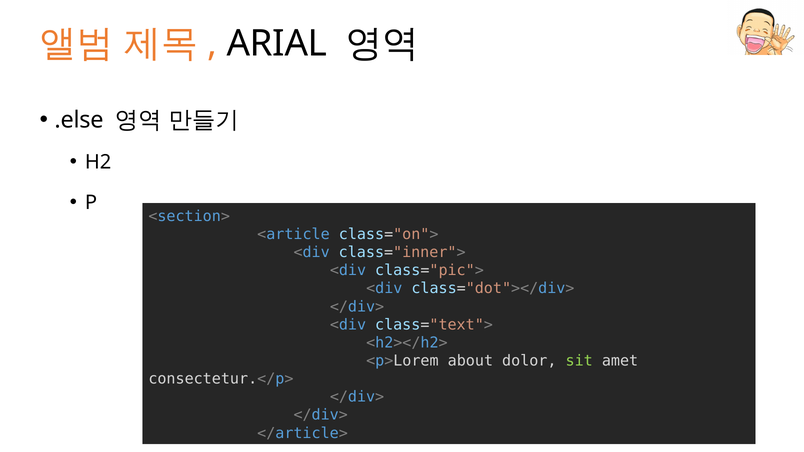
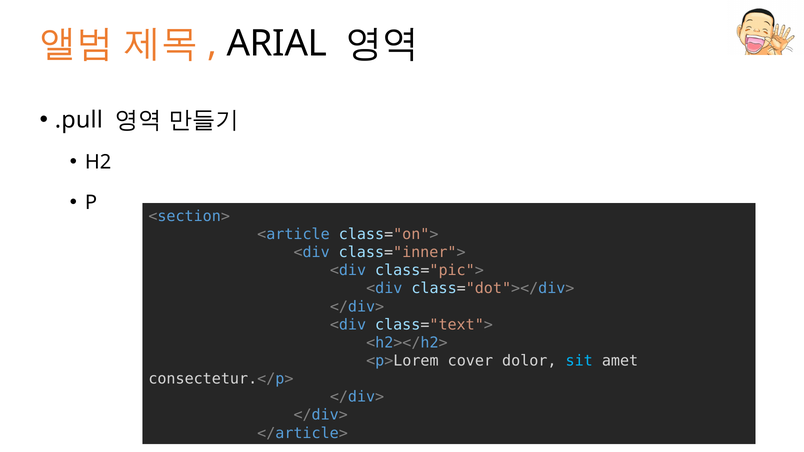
.else: .else -> .pull (79, 120)
about: about -> cover (470, 361)
sit colour: light green -> light blue (579, 361)
